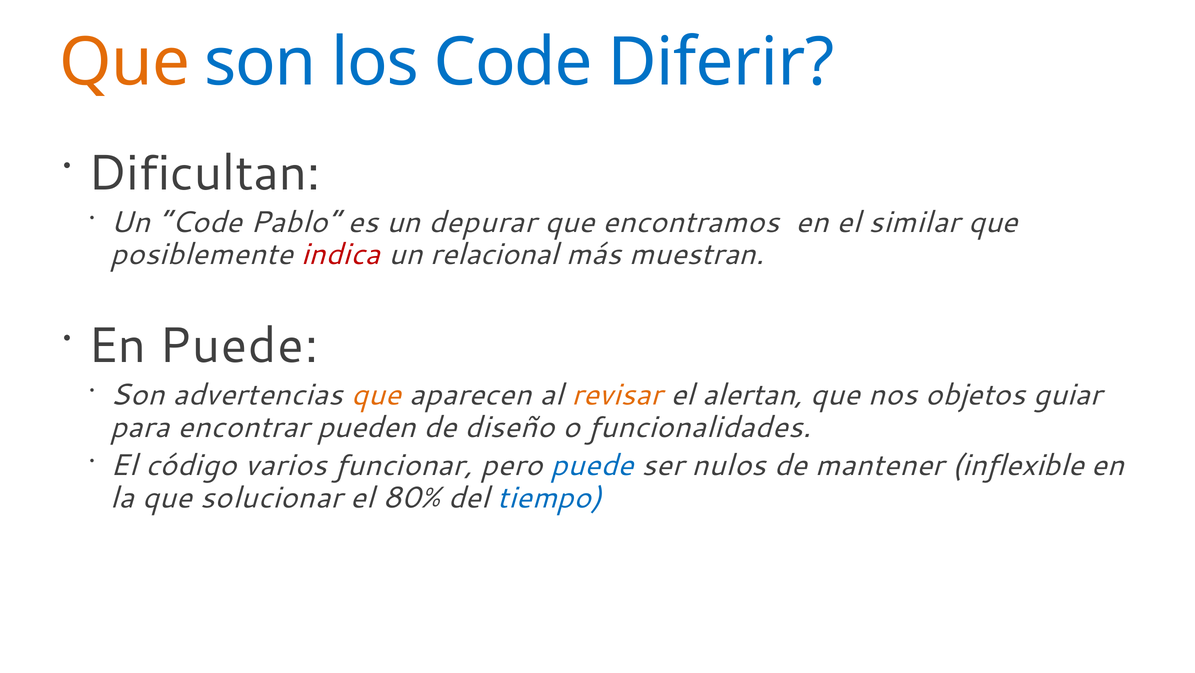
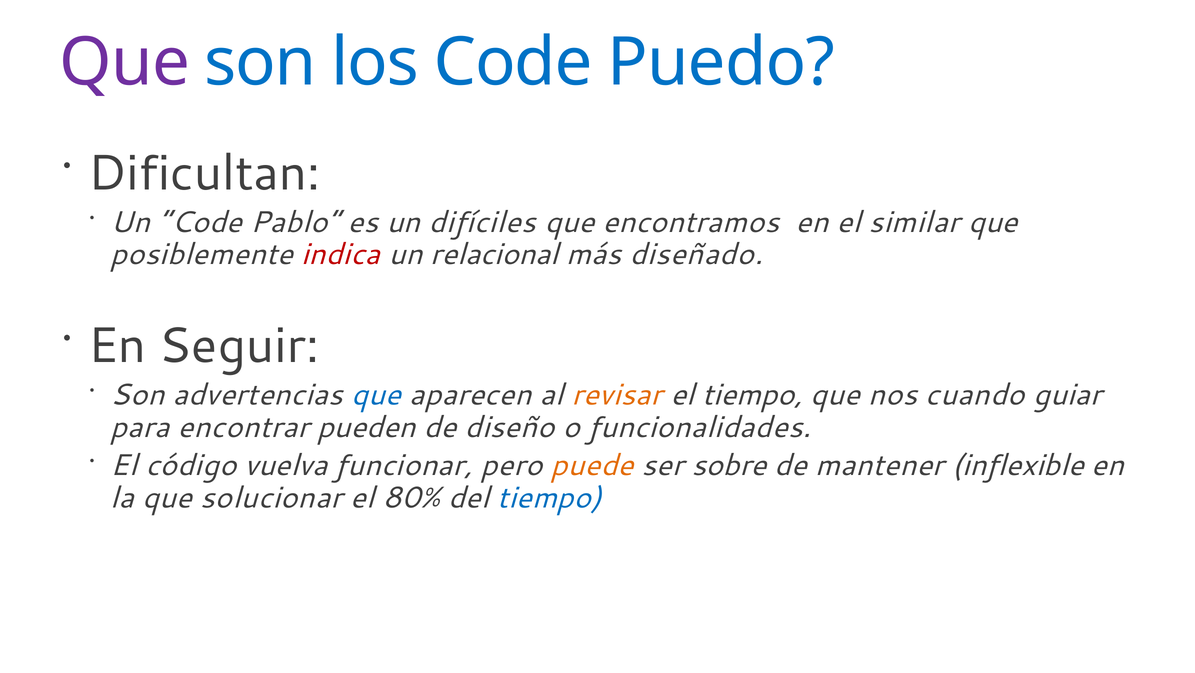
Que colour: orange -> purple (125, 63)
Diferir: Diferir -> Puedo (721, 63)
depurar: depurar -> difíciles (482, 222)
muestran: muestran -> diseñado (696, 254)
En Puede: Puede -> Seguir (239, 345)
que colour: orange -> blue (376, 395)
el alertan: alertan -> tiempo (753, 395)
objetos: objetos -> cuando (975, 395)
varios: varios -> vuelva (286, 465)
puede colour: blue -> orange (592, 465)
nulos: nulos -> sobre (729, 465)
